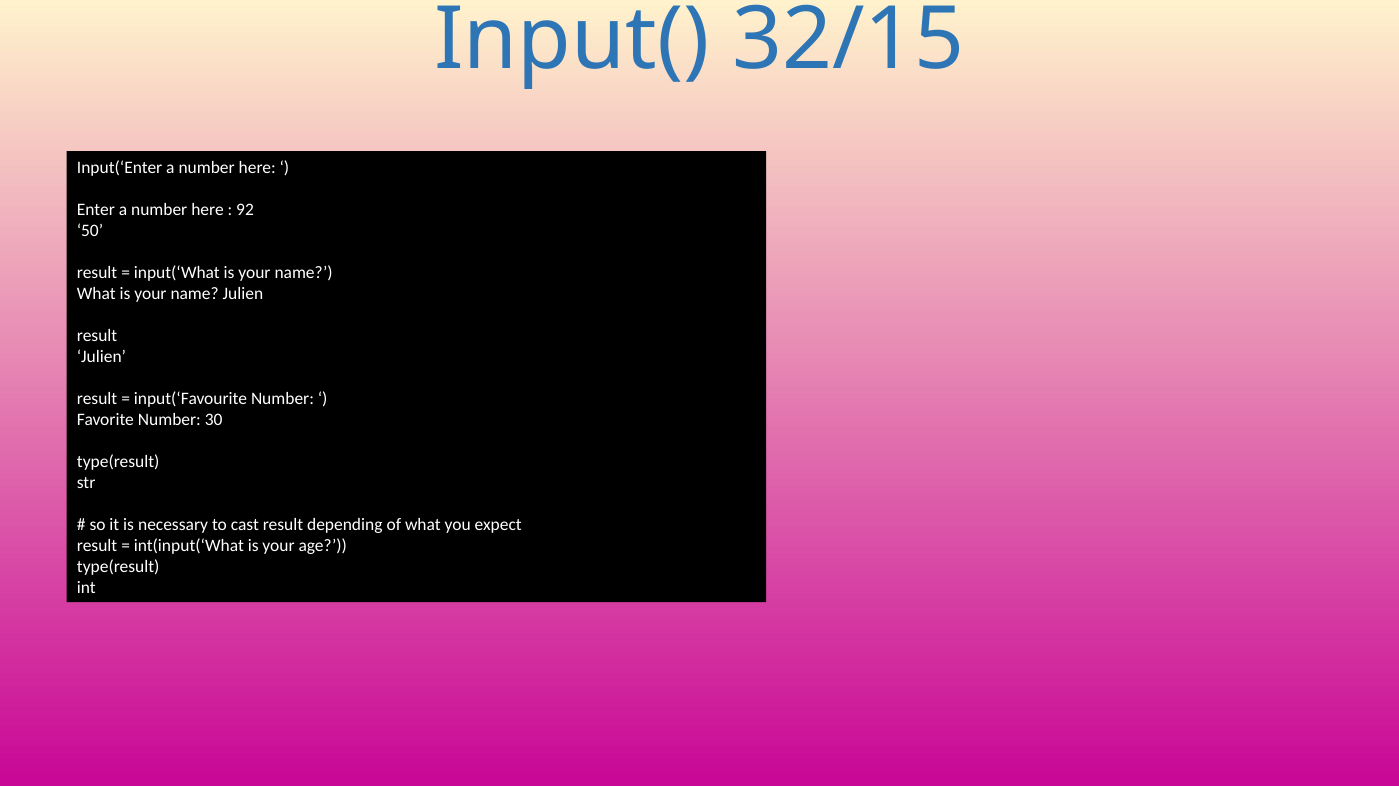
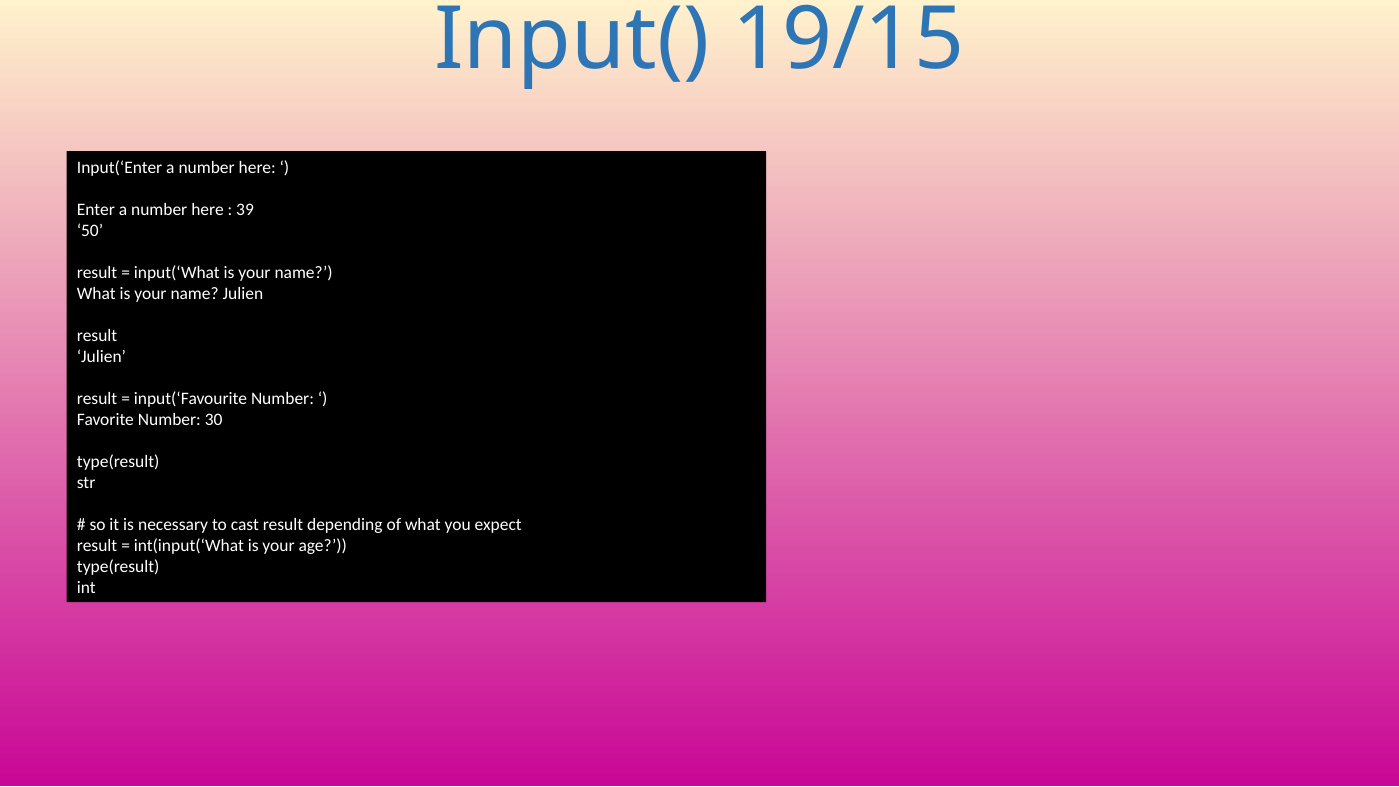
32/15: 32/15 -> 19/15 (849, 40)
92: 92 -> 39 (245, 210)
